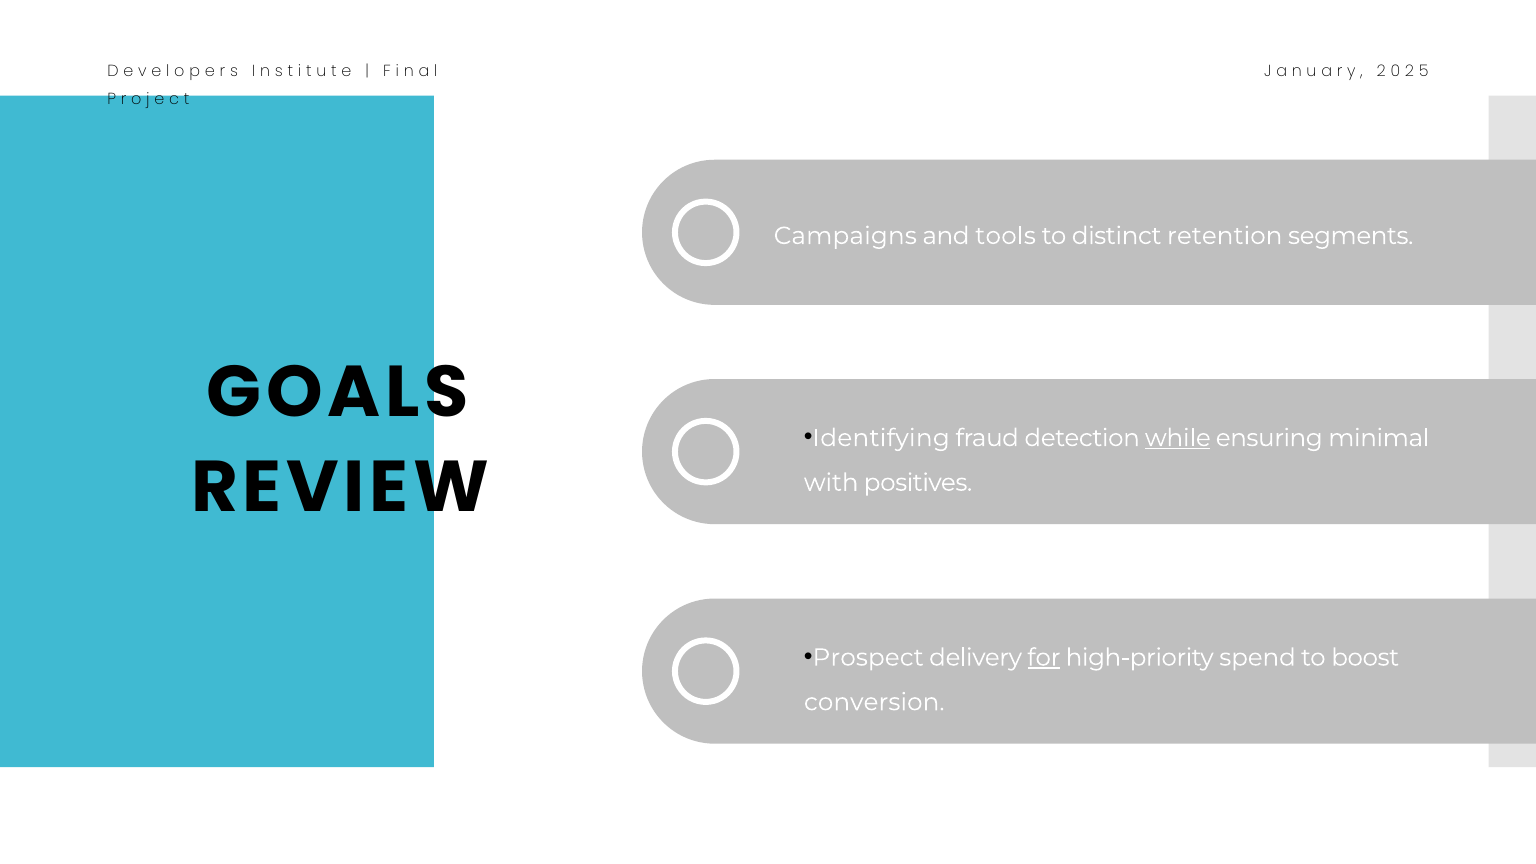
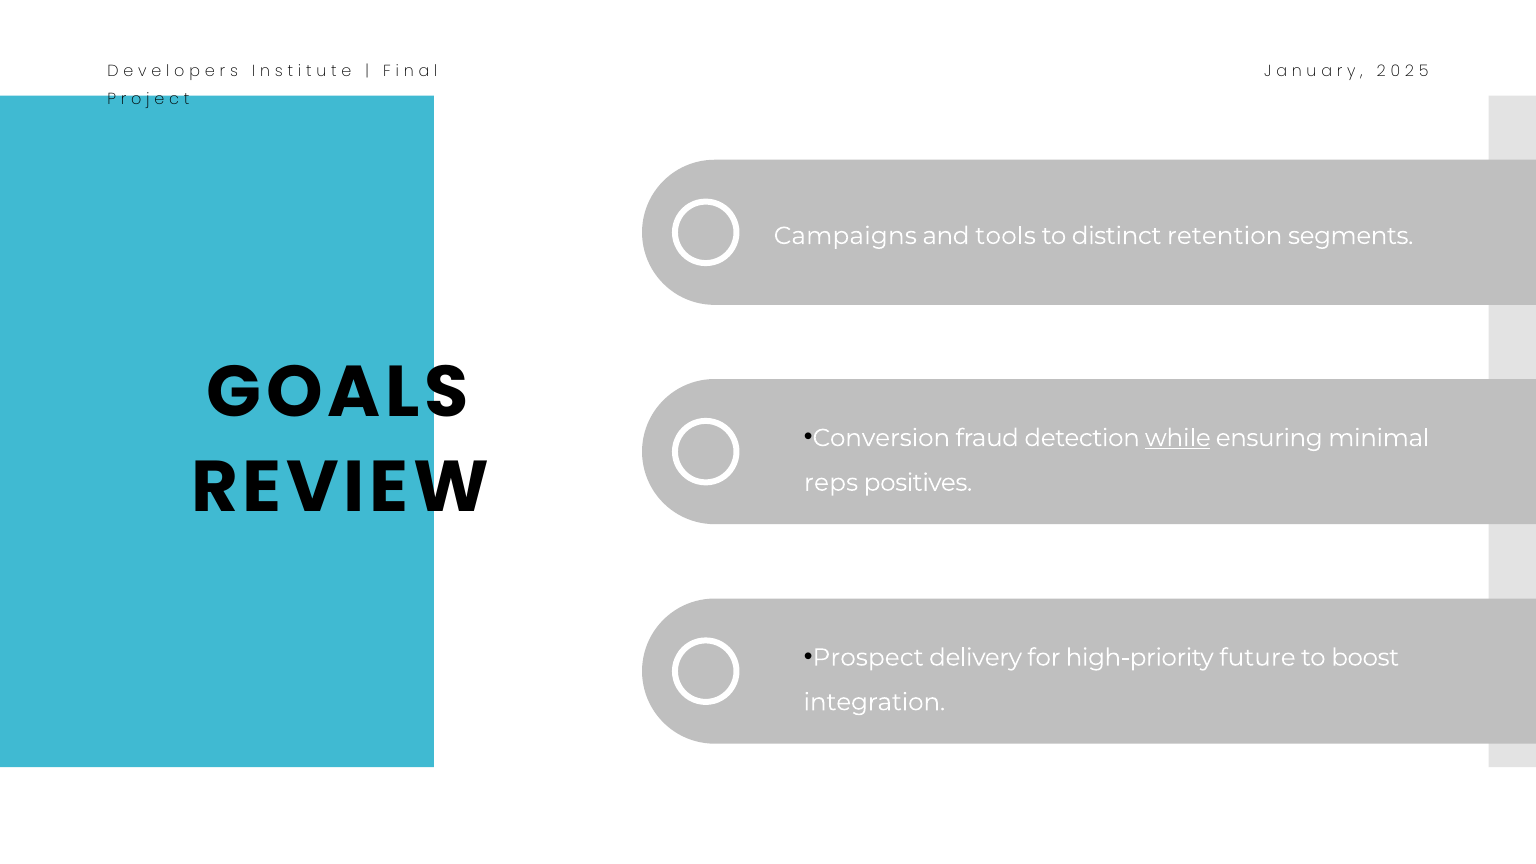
Identifying: Identifying -> Conversion (881, 438)
with: with -> reps (831, 483)
for underline: present -> none (1044, 657)
spend: spend -> future (1257, 657)
conversion: conversion -> integration (874, 702)
